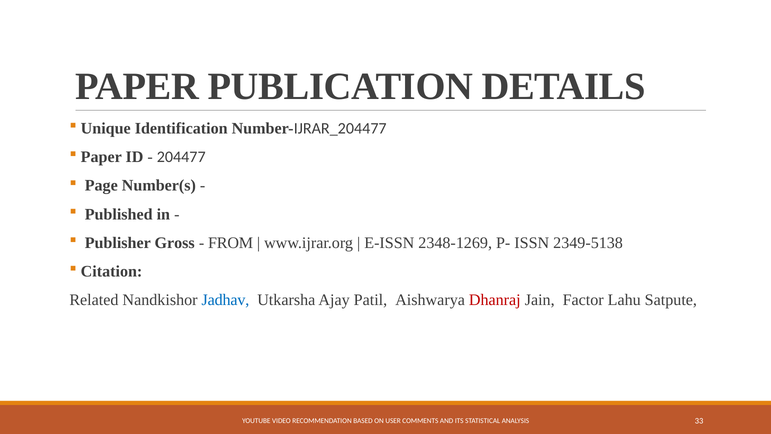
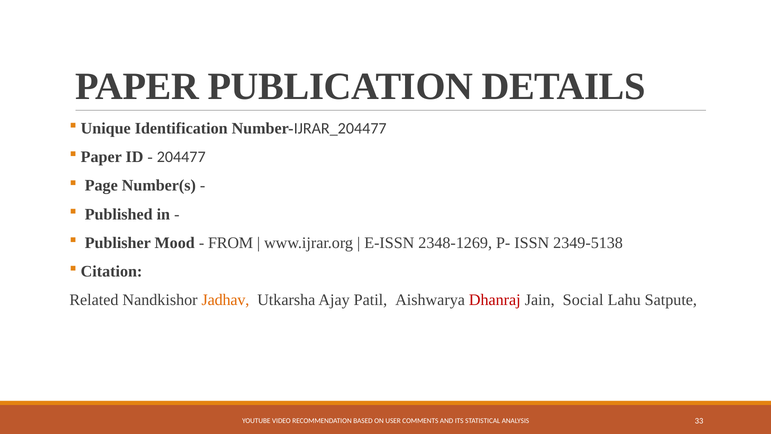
Gross: Gross -> Mood (175, 243)
Jadhav colour: blue -> orange (225, 300)
Factor: Factor -> Social (583, 300)
